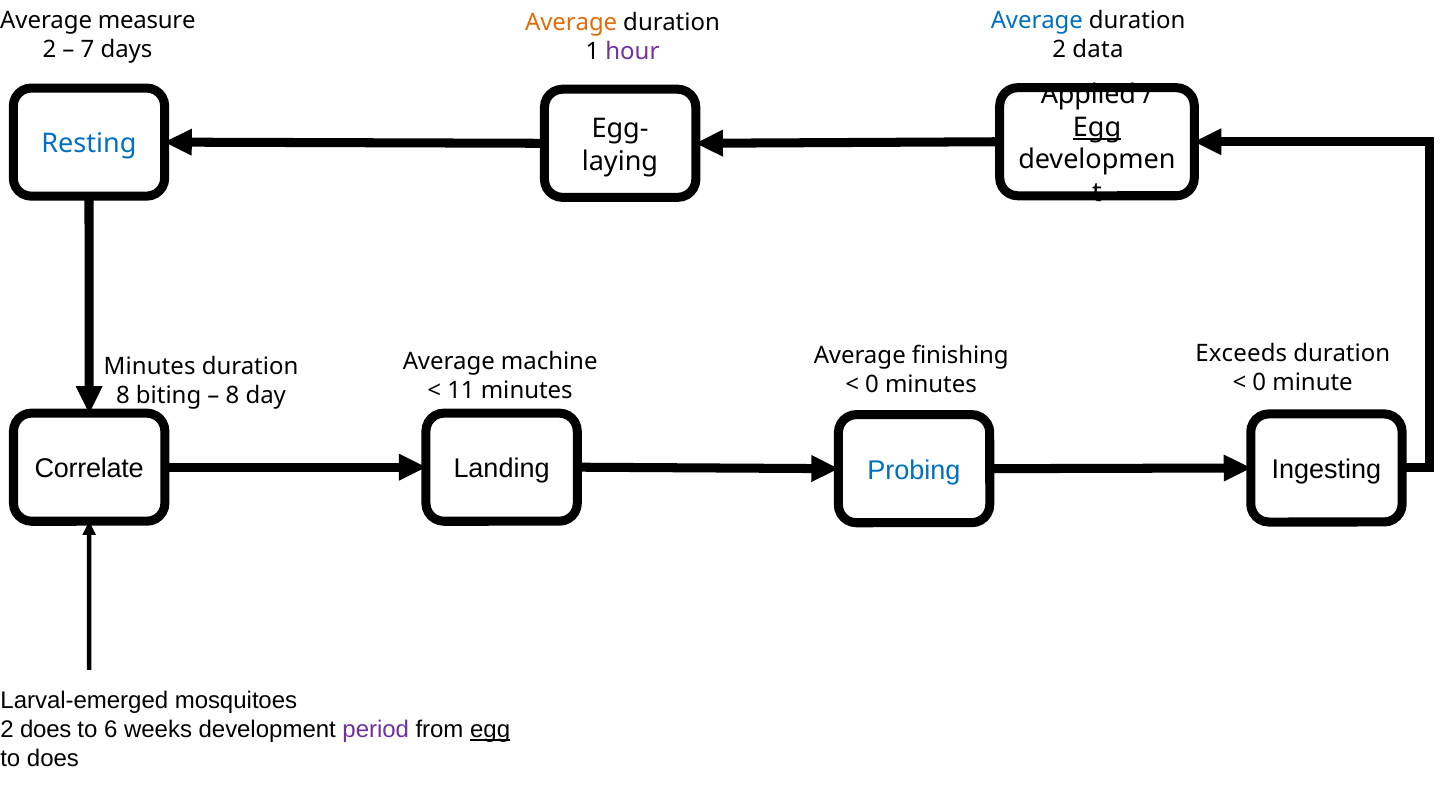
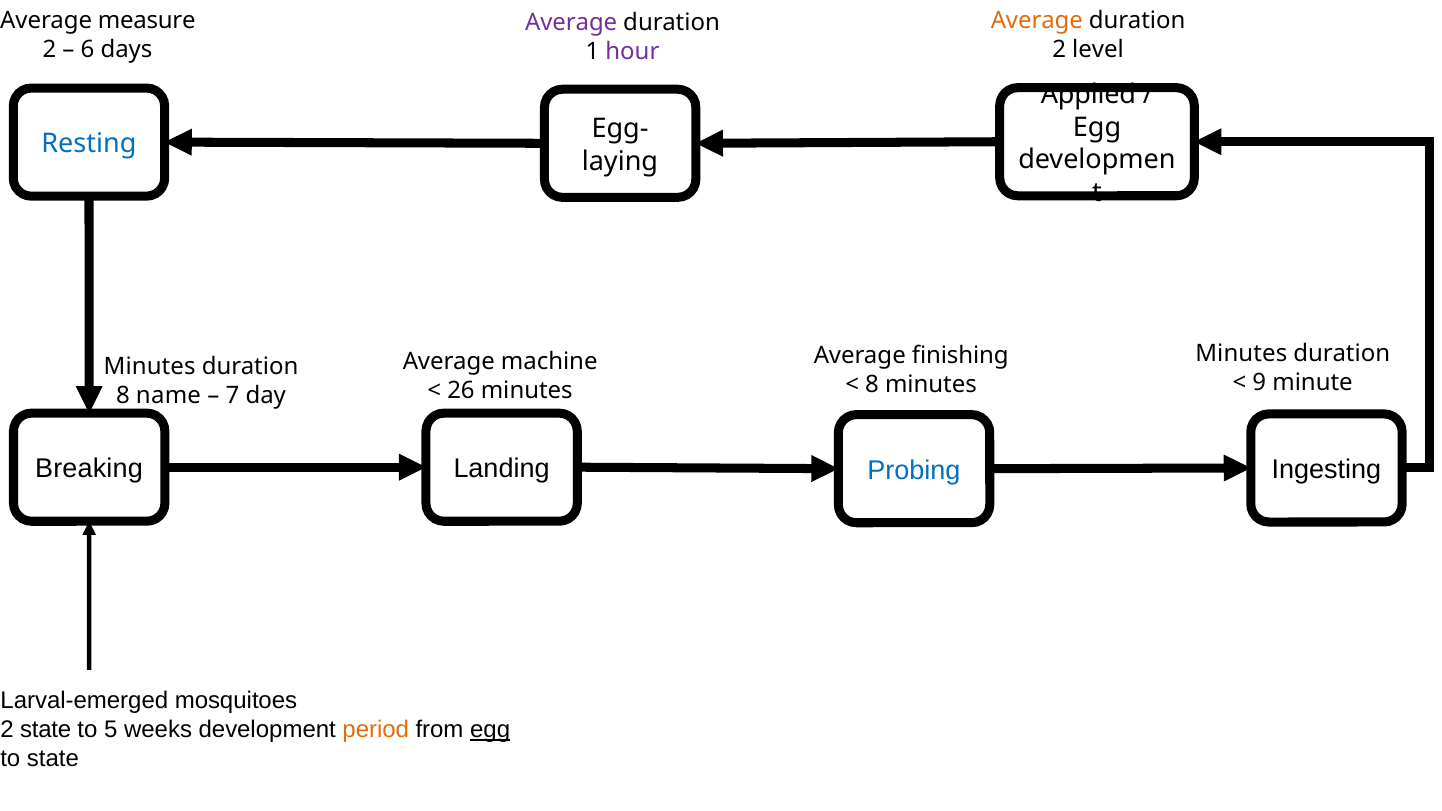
Average colour: blue -> orange (1037, 20)
Average colour: orange -> purple (571, 23)
data: data -> level (1098, 49)
7: 7 -> 6 (87, 50)
Egg underline: present -> none (1097, 127)
Exceeds: Exceeds -> Minutes (1241, 354)
0: 0 -> 9 (1259, 382)
0: 0 -> 8 (872, 385)
11: 11 -> 26 (461, 391)
biting: biting -> name (168, 396)
8: 8 -> 7 (232, 396)
Correlate: Correlate -> Breaking (89, 469)
2 does: does -> state (46, 730)
6: 6 -> 5 (111, 730)
period colour: purple -> orange (376, 730)
to does: does -> state (53, 759)
